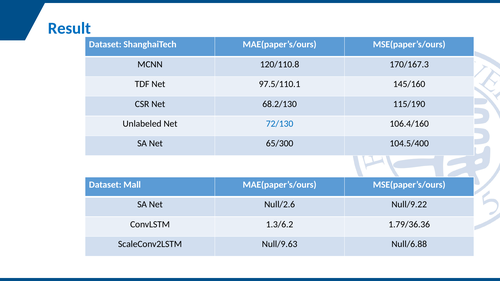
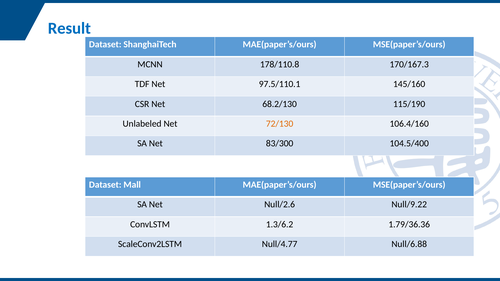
120/110.8: 120/110.8 -> 178/110.8 (280, 64)
72/130 colour: blue -> orange (280, 124)
65/300: 65/300 -> 83/300 (280, 144)
Null/9.63: Null/9.63 -> Null/4.77 (280, 244)
